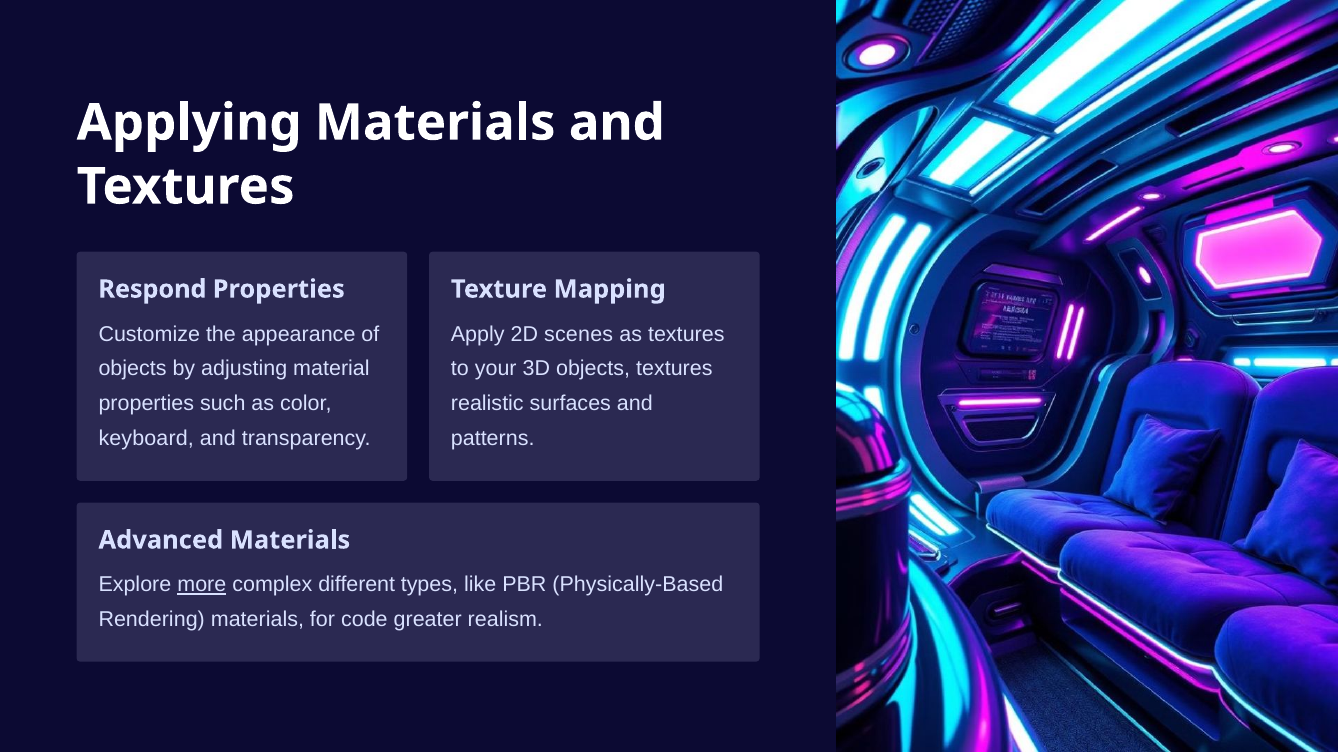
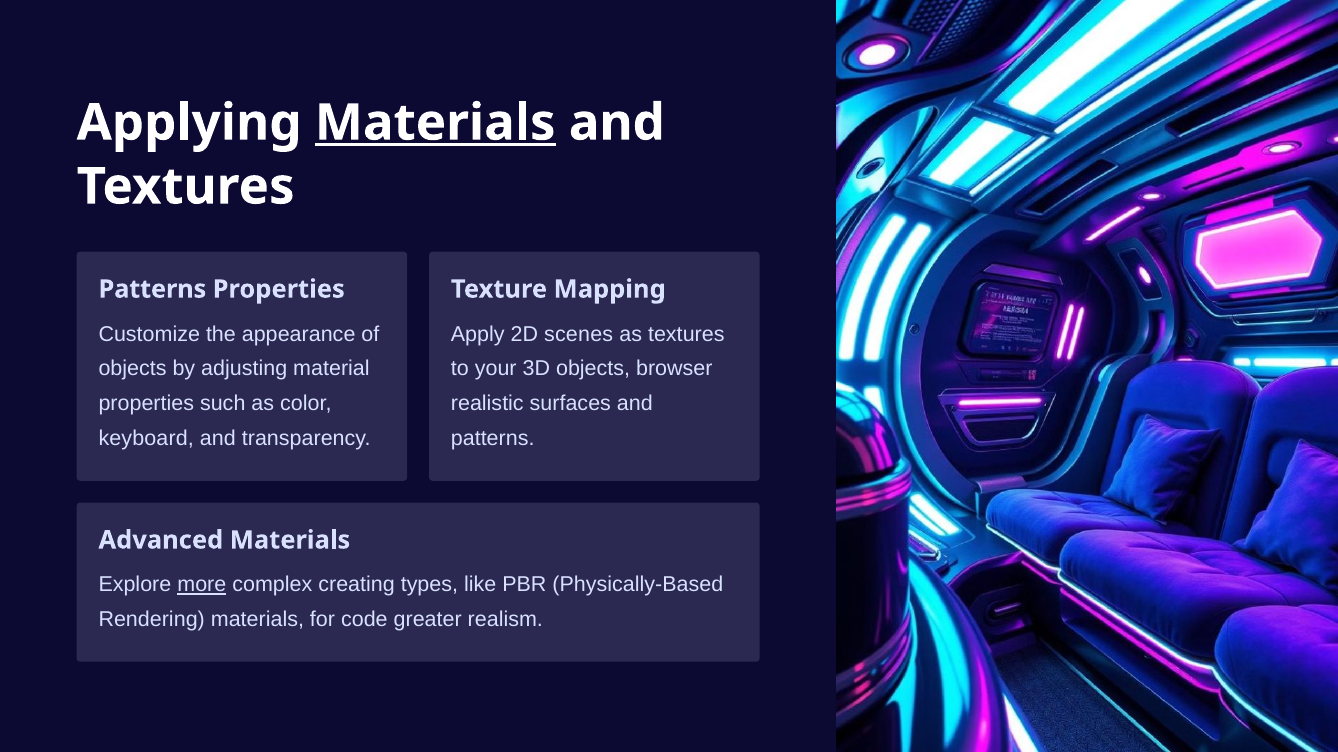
Materials underline: none -> present (435, 123)
Respond: Respond -> Patterns (152, 289)
objects textures: textures -> browser (674, 369)
different: different -> creating (357, 585)
